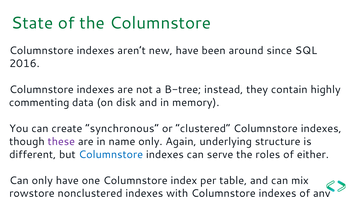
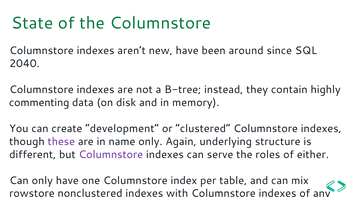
2016: 2016 -> 2040 (24, 64)
synchronous: synchronous -> development (122, 129)
Columnstore colour: blue -> purple (111, 155)
